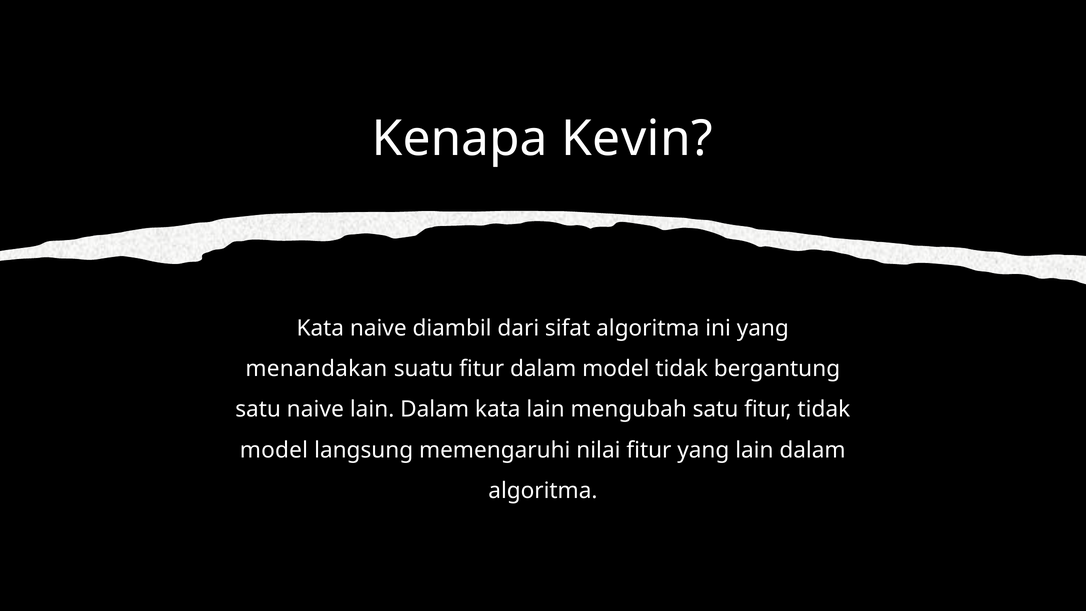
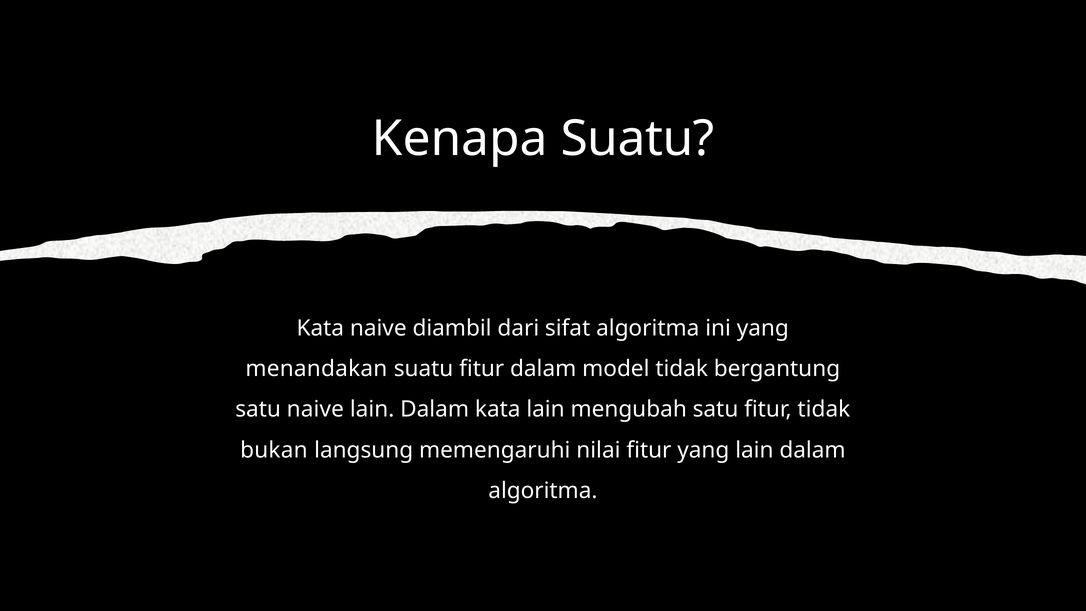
Kenapa Kevin: Kevin -> Suatu (638, 139)
model: model -> bukan (274, 450)
